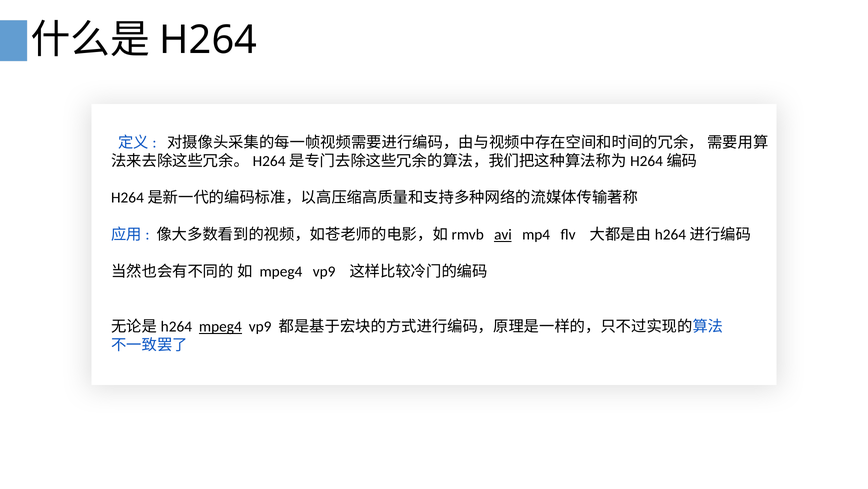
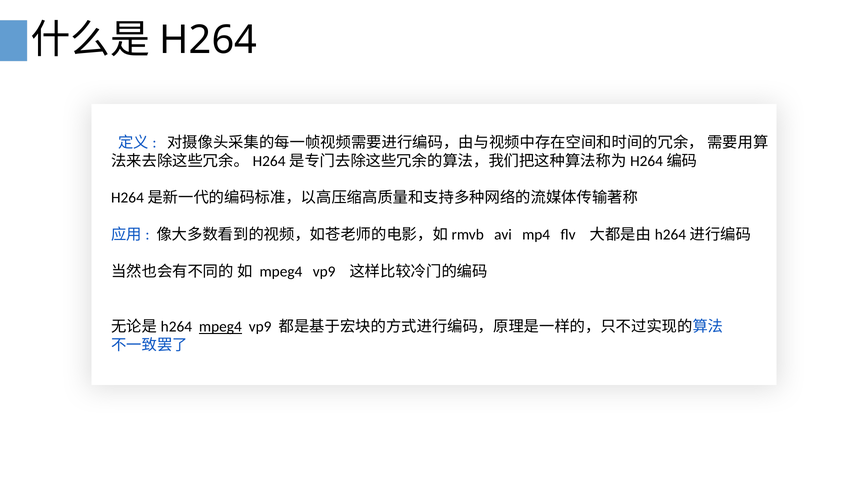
avi underline: present -> none (503, 234)
